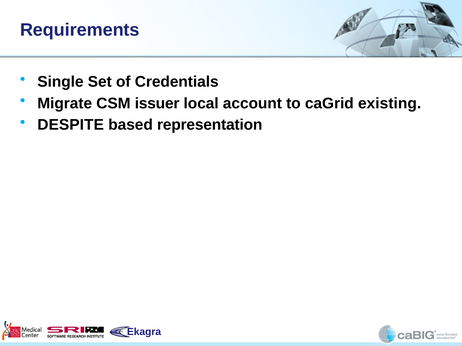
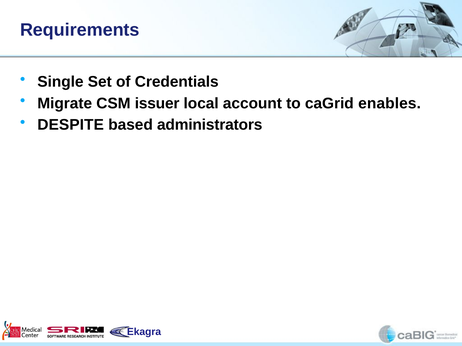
existing: existing -> enables (390, 103)
representation: representation -> administrators (210, 125)
